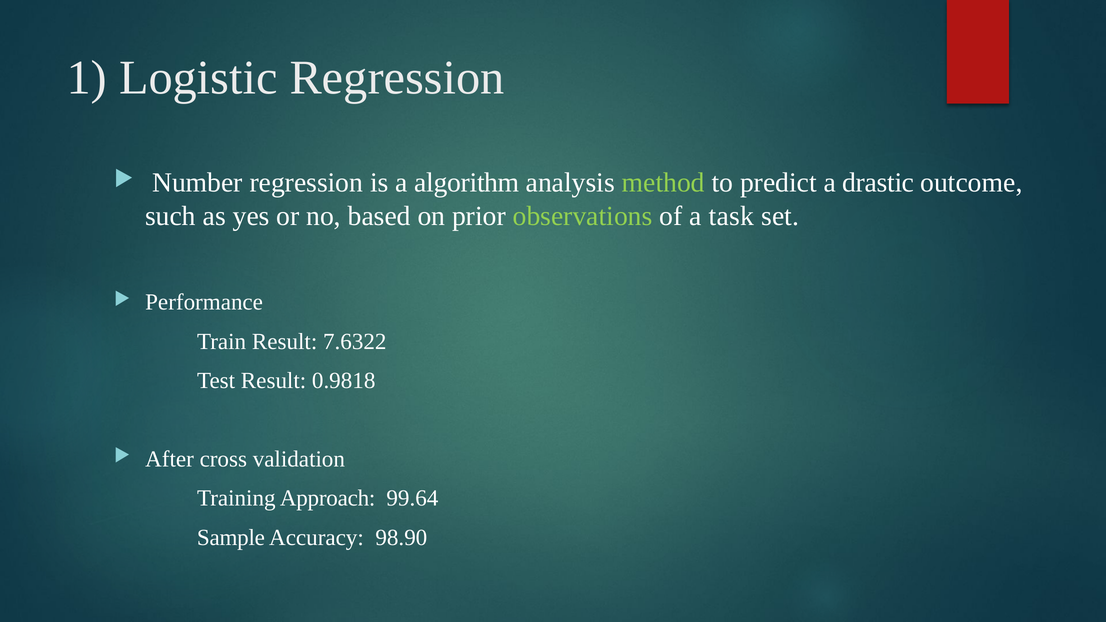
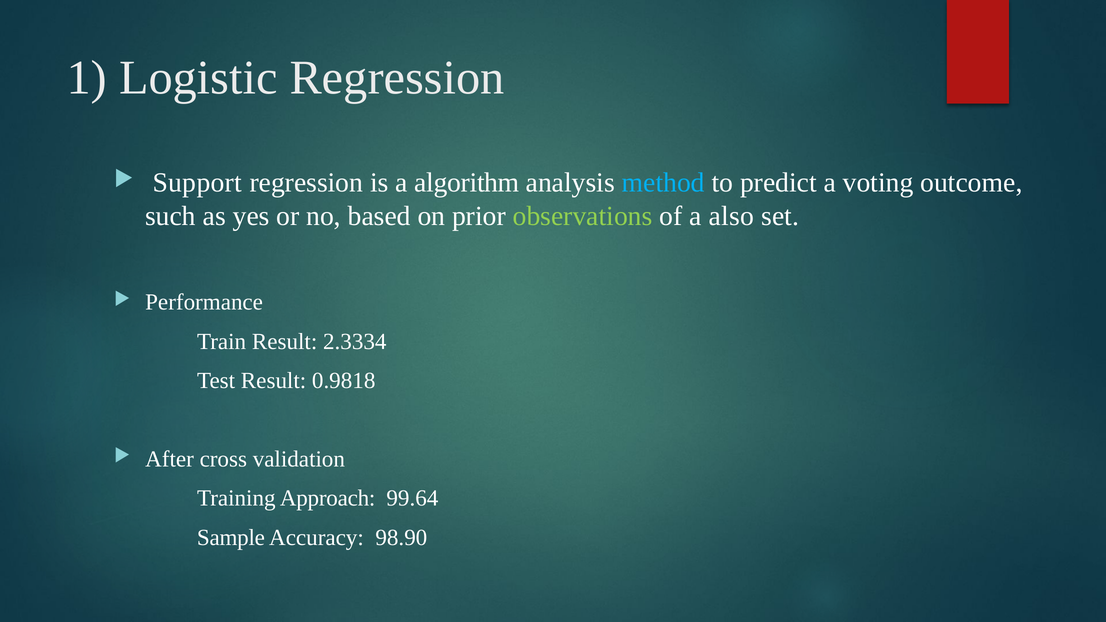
Number: Number -> Support (197, 183)
method colour: light green -> light blue (663, 183)
drastic: drastic -> voting (878, 183)
task: task -> also (731, 216)
7.6322: 7.6322 -> 2.3334 (355, 342)
